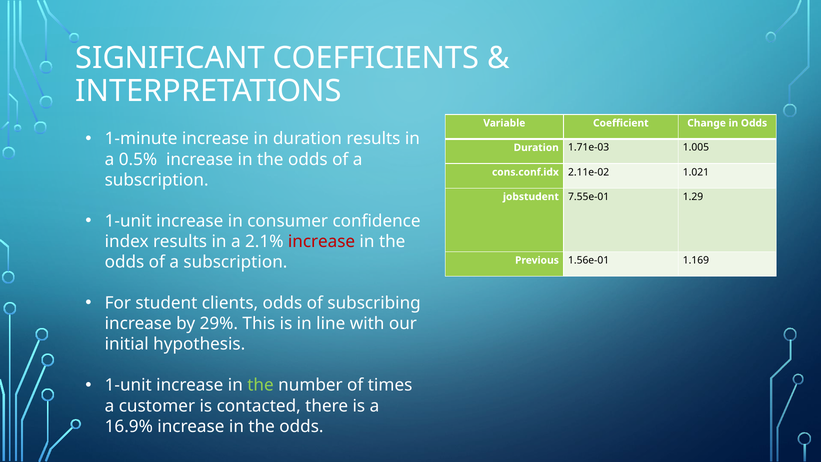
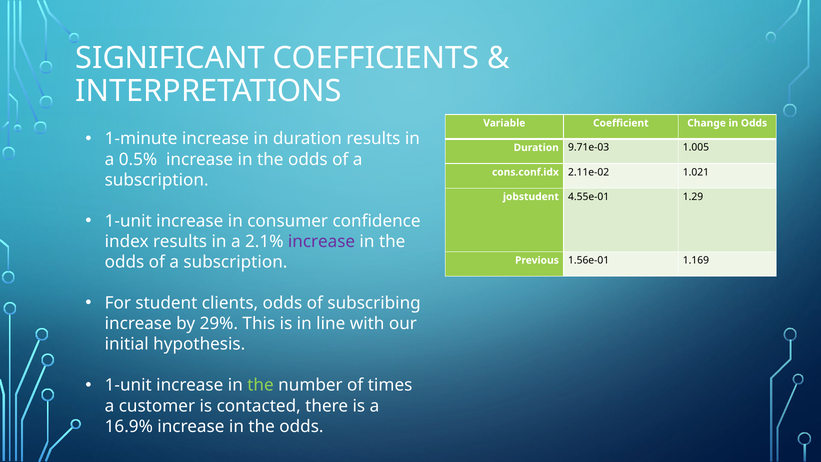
1.71e-03: 1.71e-03 -> 9.71e-03 (589, 148)
7.55e-01: 7.55e-01 -> 4.55e-01 (589, 197)
increase colour: red -> purple (322, 241)
